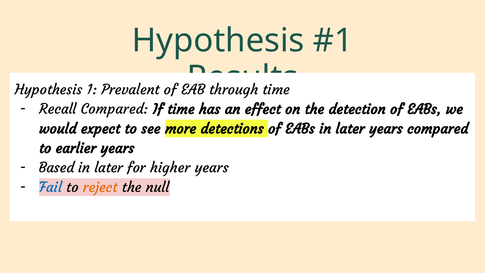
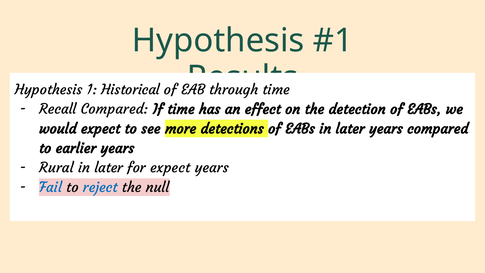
Prevalent: Prevalent -> Historical (131, 90)
Based: Based -> Rural (56, 168)
for higher: higher -> expect (170, 168)
reject colour: orange -> blue (100, 187)
